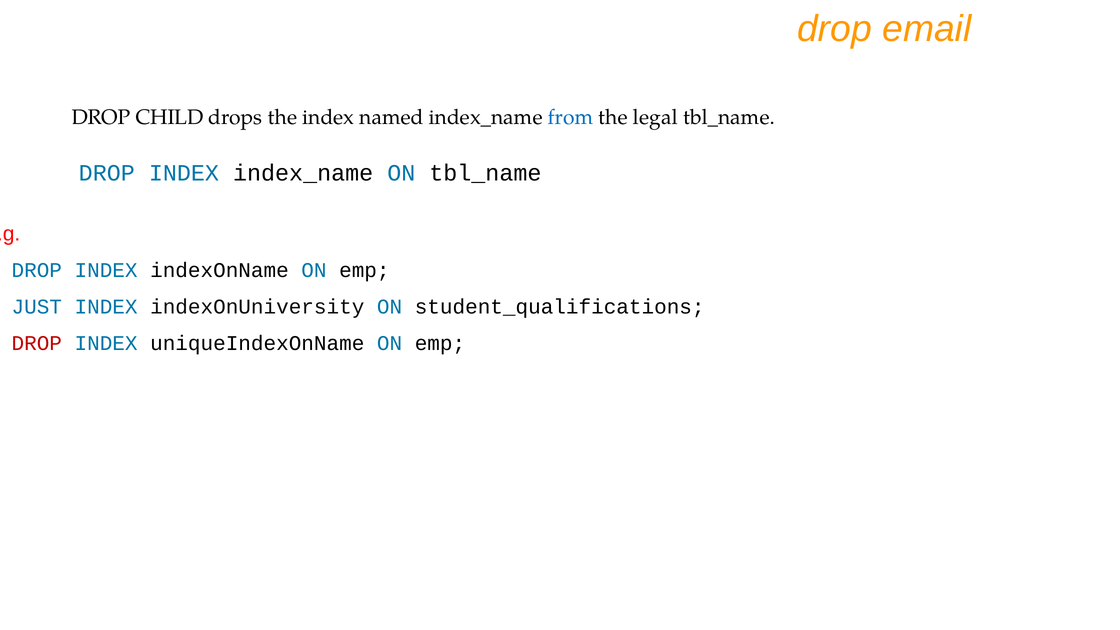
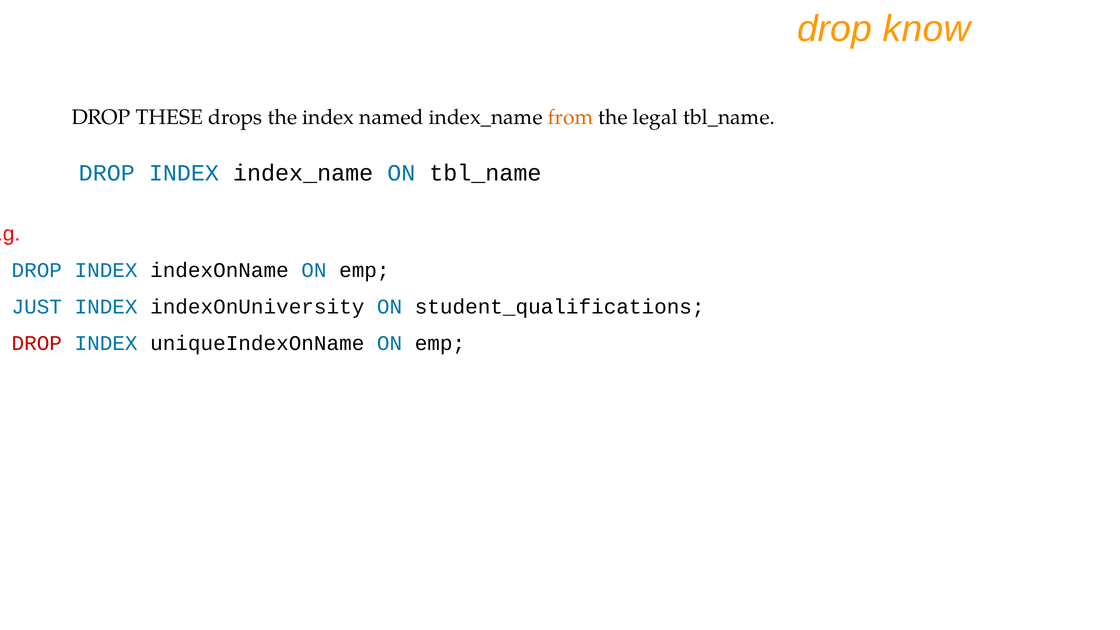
email: email -> know (927, 29)
CHILD: CHILD -> THESE (169, 118)
from colour: blue -> orange (570, 118)
